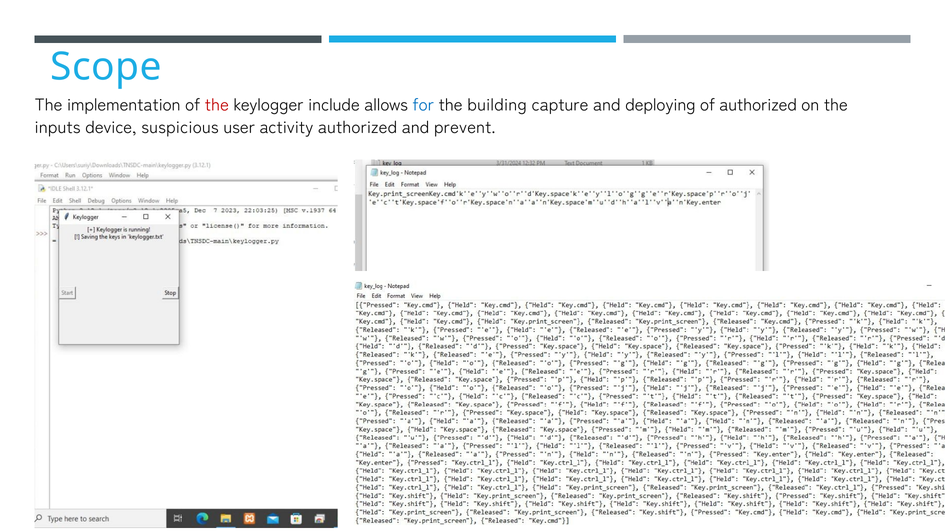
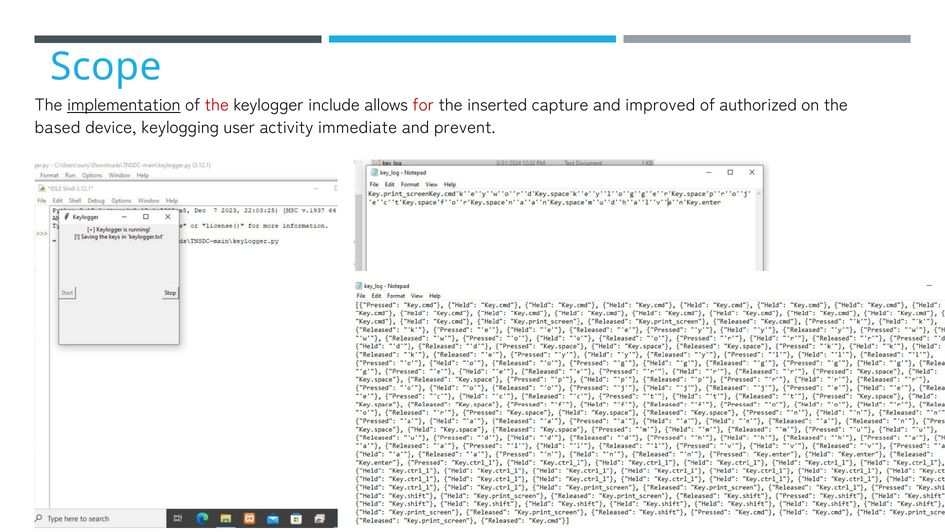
implementation underline: none -> present (124, 105)
for colour: blue -> red (423, 105)
building: building -> inserted (497, 105)
deploying: deploying -> improved (660, 105)
inputs: inputs -> based (58, 128)
suspicious: suspicious -> keylogging (180, 128)
activity authorized: authorized -> immediate (358, 128)
